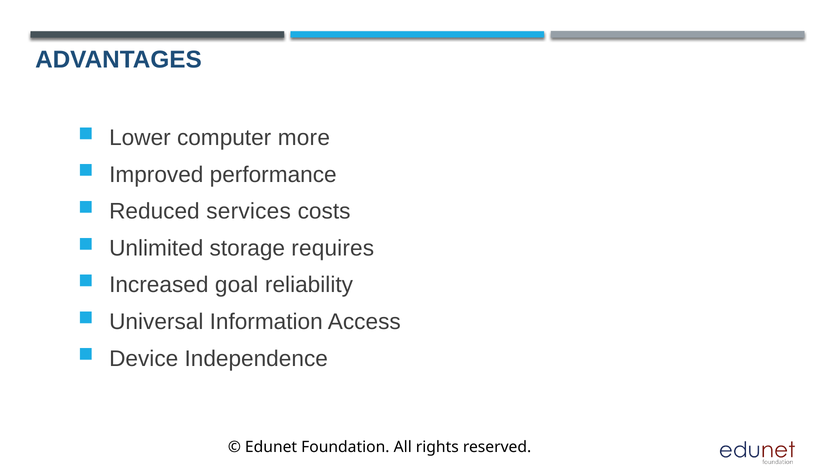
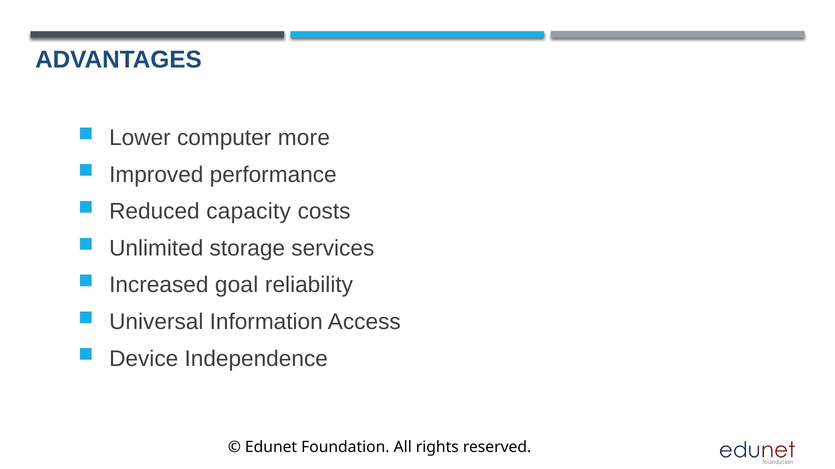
services: services -> capacity (249, 212)
requires: requires -> services (333, 249)
